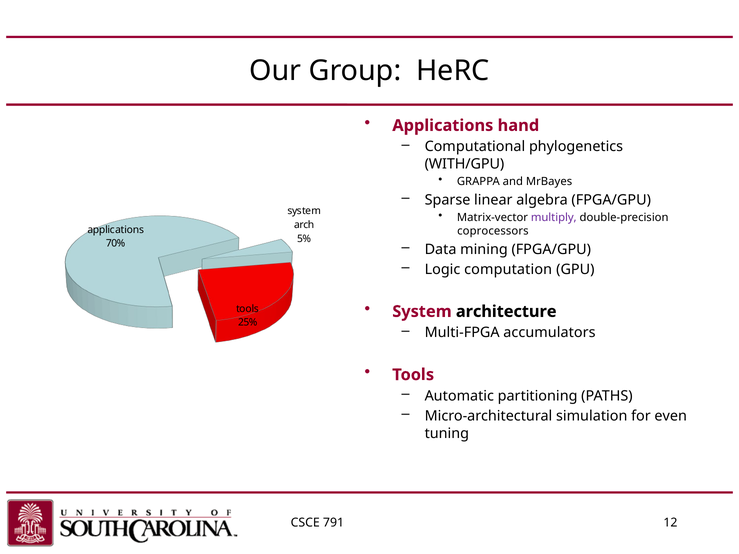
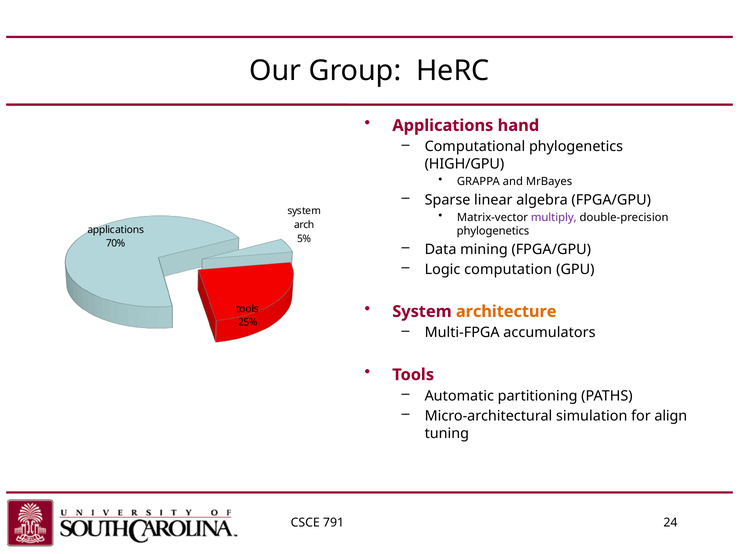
WITH/GPU: WITH/GPU -> HIGH/GPU (464, 164)
coprocessors: coprocessors -> phylogenetics (493, 231)
architecture colour: black -> orange (506, 312)
even: even -> align (671, 416)
12: 12 -> 24 (670, 523)
